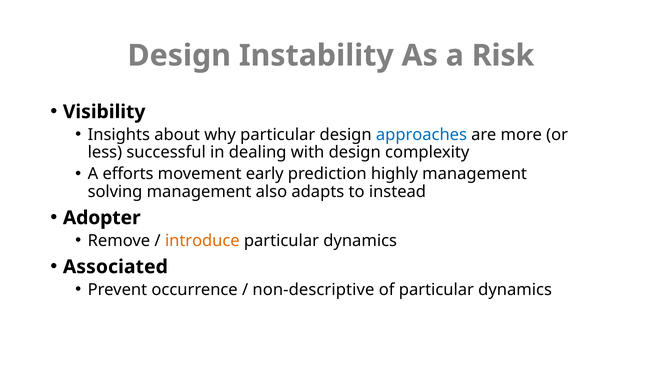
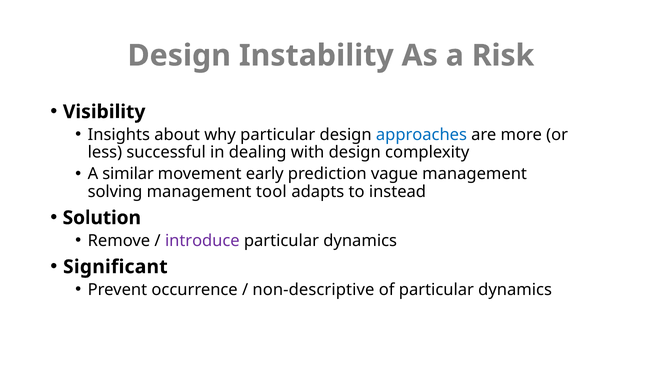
efforts: efforts -> similar (128, 174)
highly: highly -> vague (394, 174)
also: also -> tool (271, 192)
Adopter: Adopter -> Solution (102, 218)
introduce colour: orange -> purple (202, 241)
Associated: Associated -> Significant (115, 267)
